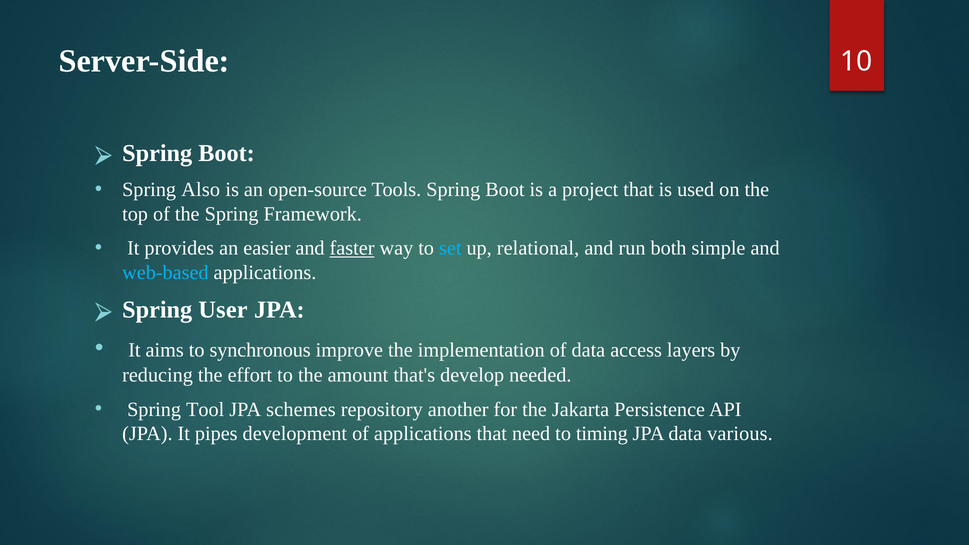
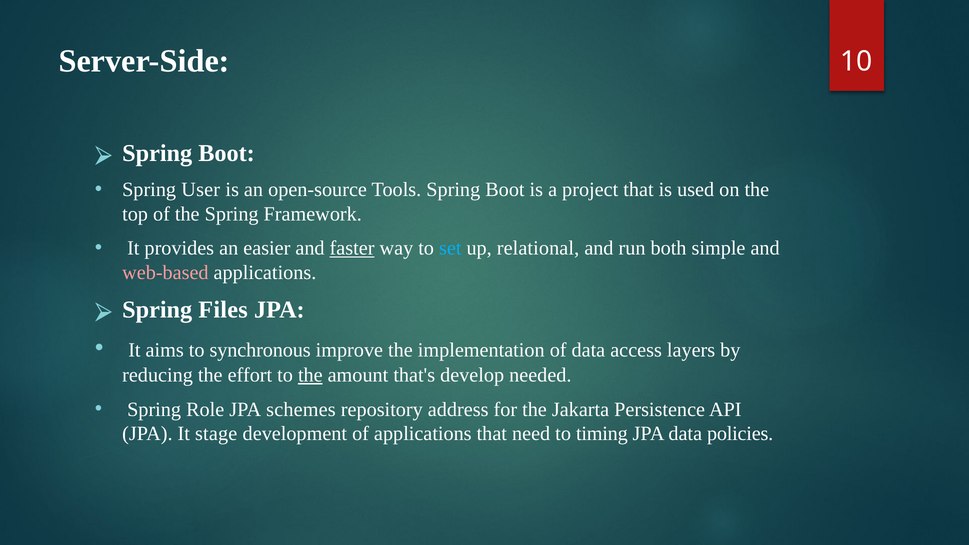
Also: Also -> User (201, 190)
web-based colour: light blue -> pink (165, 273)
User: User -> Files (223, 310)
the underline: none -> present (310, 375)
Tool: Tool -> Role (205, 409)
another: another -> address (458, 409)
pipes: pipes -> stage (216, 434)
various: various -> policies (740, 434)
